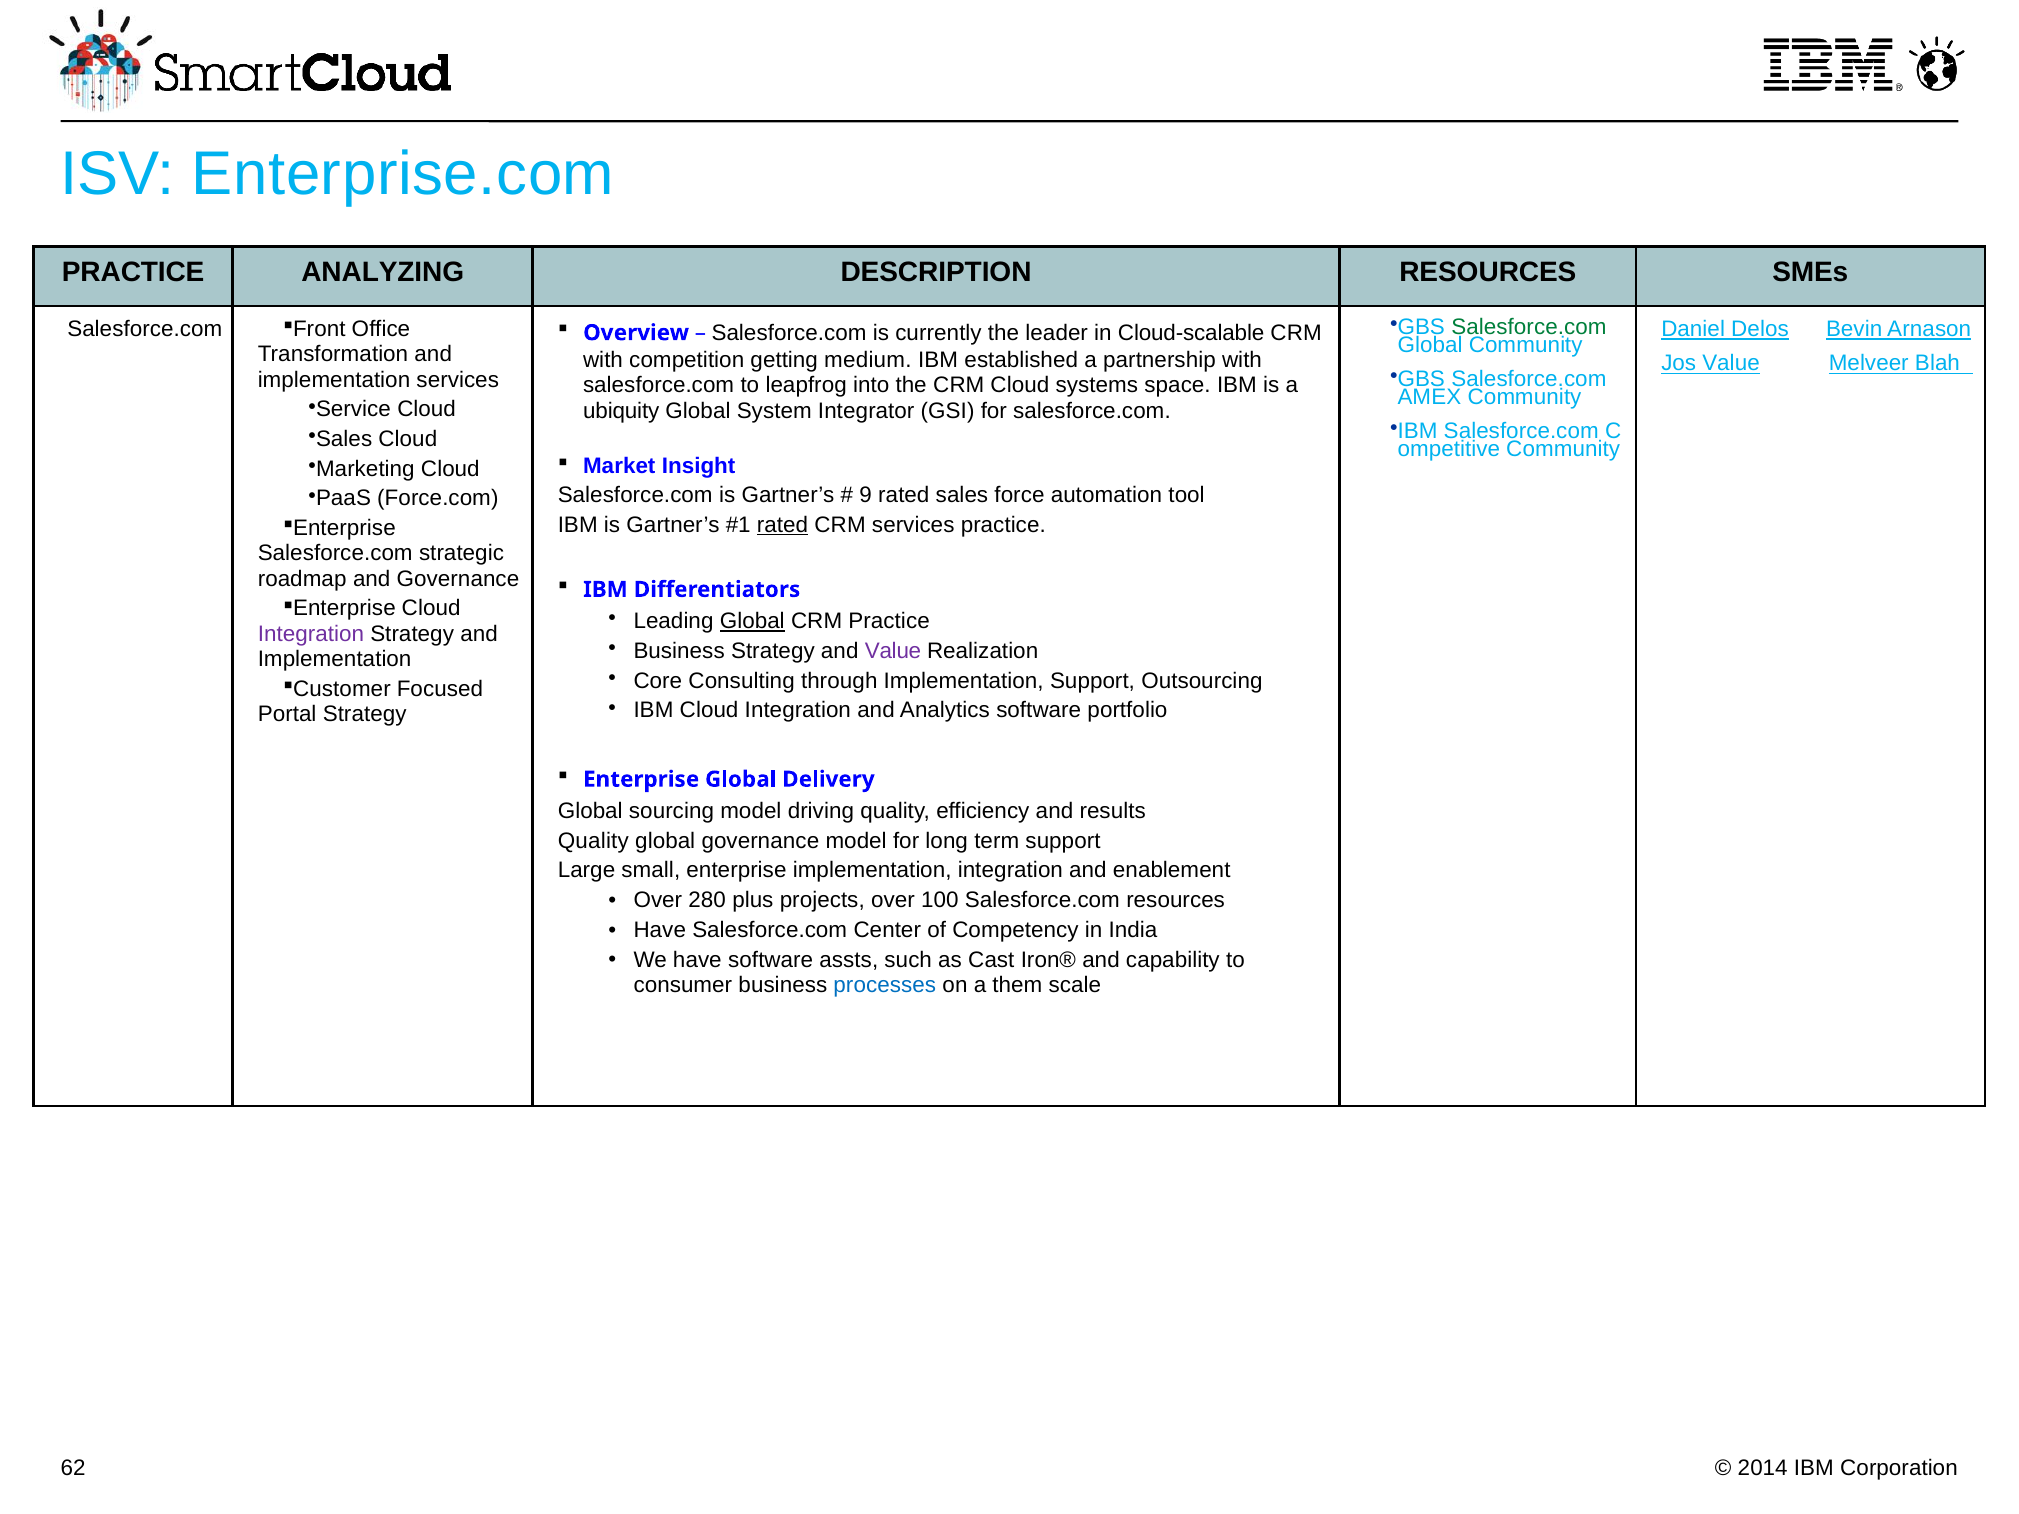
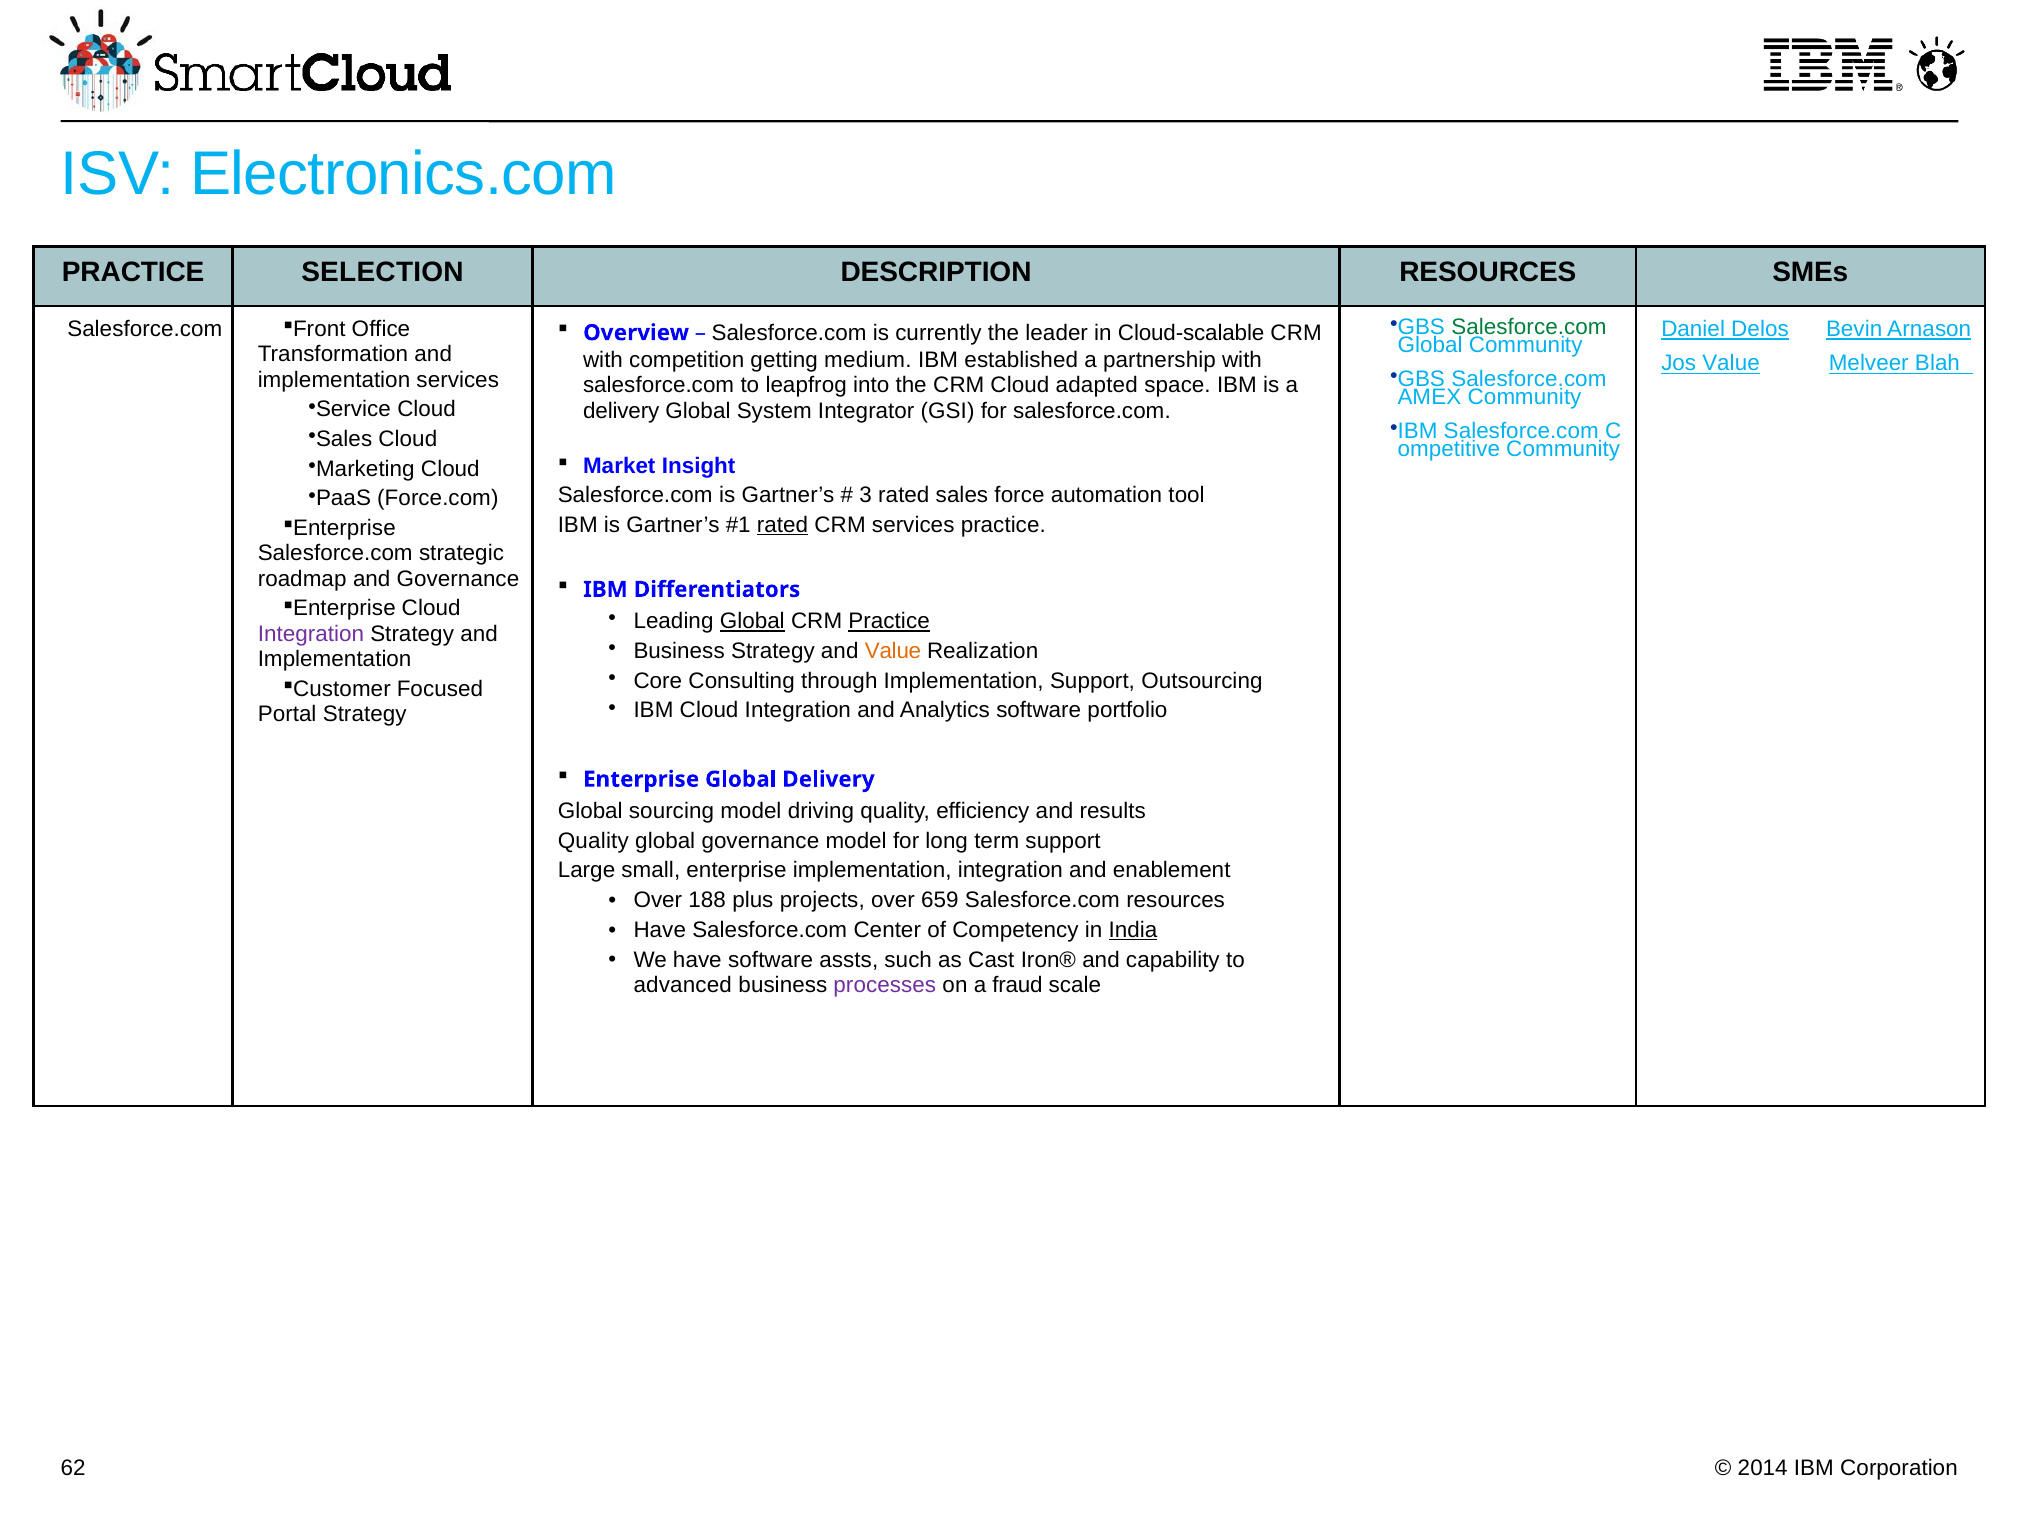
Enterprise.com: Enterprise.com -> Electronics.com (404, 174)
ANALYZING: ANALYZING -> SELECTION (382, 273)
systems: systems -> adapted (1097, 385)
ubiquity: ubiquity -> delivery (621, 411)
9: 9 -> 3 (866, 495)
Practice underline: none -> present (889, 621)
Value colour: purple -> orange (893, 651)
280: 280 -> 188 (707, 900)
100: 100 -> 659 (940, 900)
India underline: none -> present (1133, 930)
consumer: consumer -> advanced (683, 985)
processes colour: blue -> purple (885, 985)
them: them -> fraud (1017, 985)
